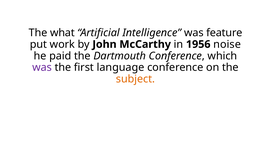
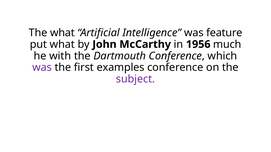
put work: work -> what (62, 44)
noise: noise -> much (227, 44)
paid: paid -> with (60, 56)
language: language -> examples (121, 68)
subject colour: orange -> purple (135, 79)
